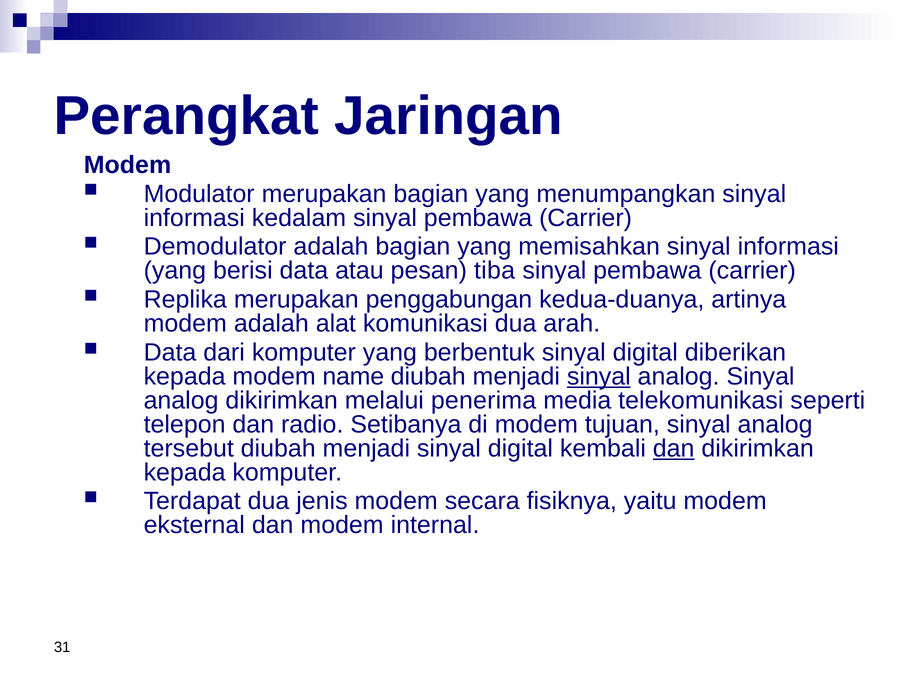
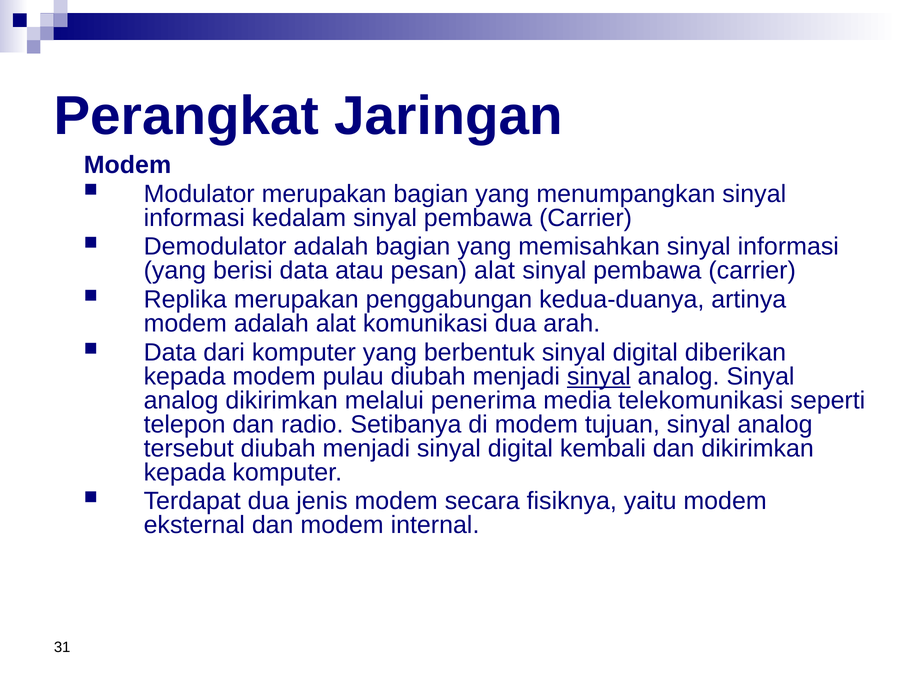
pesan tiba: tiba -> alat (495, 271)
name: name -> pulau (353, 377)
dan underline: present -> none (674, 449)
